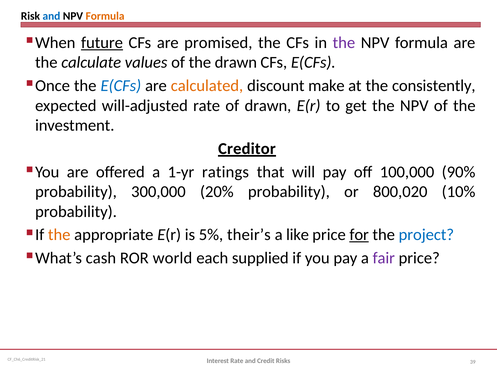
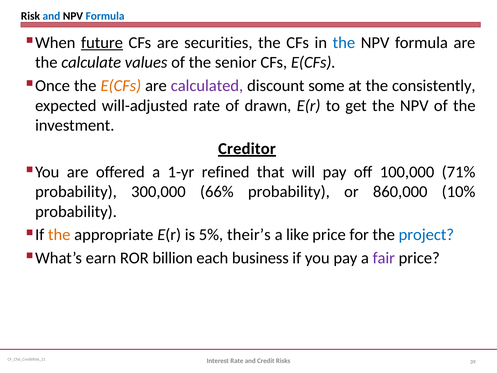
Formula colour: orange -> blue (105, 16)
promised: promised -> securities (218, 43)
the colour: purple -> blue (344, 43)
the drawn: drawn -> senior (236, 62)
E(CFs colour: blue -> orange (121, 86)
calculated colour: orange -> purple (207, 86)
make: make -> some (326, 86)
ratings: ratings -> refined (226, 172)
90%: 90% -> 71% (459, 172)
20%: 20% -> 66% (217, 192)
800,020: 800,020 -> 860,000 (400, 192)
for underline: present -> none (359, 235)
cash: cash -> earn (101, 258)
world: world -> billion (173, 258)
supplied: supplied -> business (260, 258)
